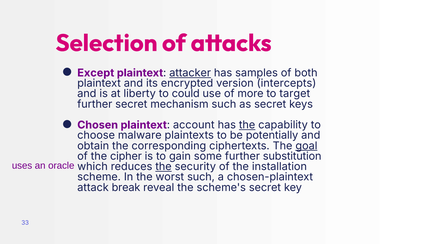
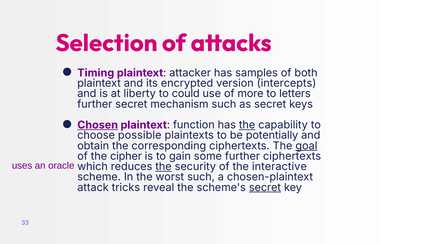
Except: Except -> Timing (96, 73)
attacker underline: present -> none (190, 73)
target: target -> letters (295, 94)
Chosen underline: none -> present (98, 125)
account: account -> function (194, 125)
malware: malware -> possible (140, 135)
further substitution: substitution -> ciphertexts (292, 156)
installation: installation -> interactive (279, 167)
break: break -> tricks (126, 188)
secret underline: none -> present (265, 188)
